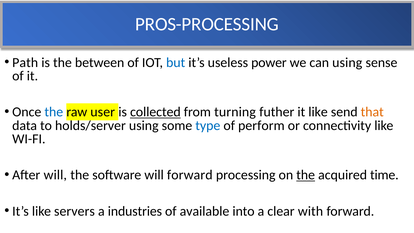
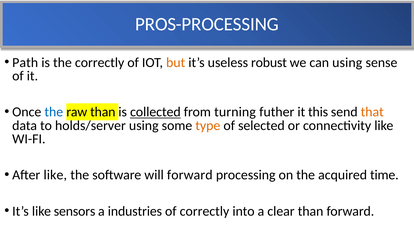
the between: between -> correctly (100, 63)
but colour: blue -> orange (176, 63)
power: power -> robust (269, 63)
raw user: user -> than (103, 112)
it like: like -> this (318, 112)
type colour: blue -> orange (208, 125)
perform: perform -> selected (261, 125)
After will: will -> like (55, 175)
the underline: present -> none (306, 175)
servers: servers -> sensors (75, 211)
of available: available -> correctly (204, 211)
clear with: with -> than (311, 211)
